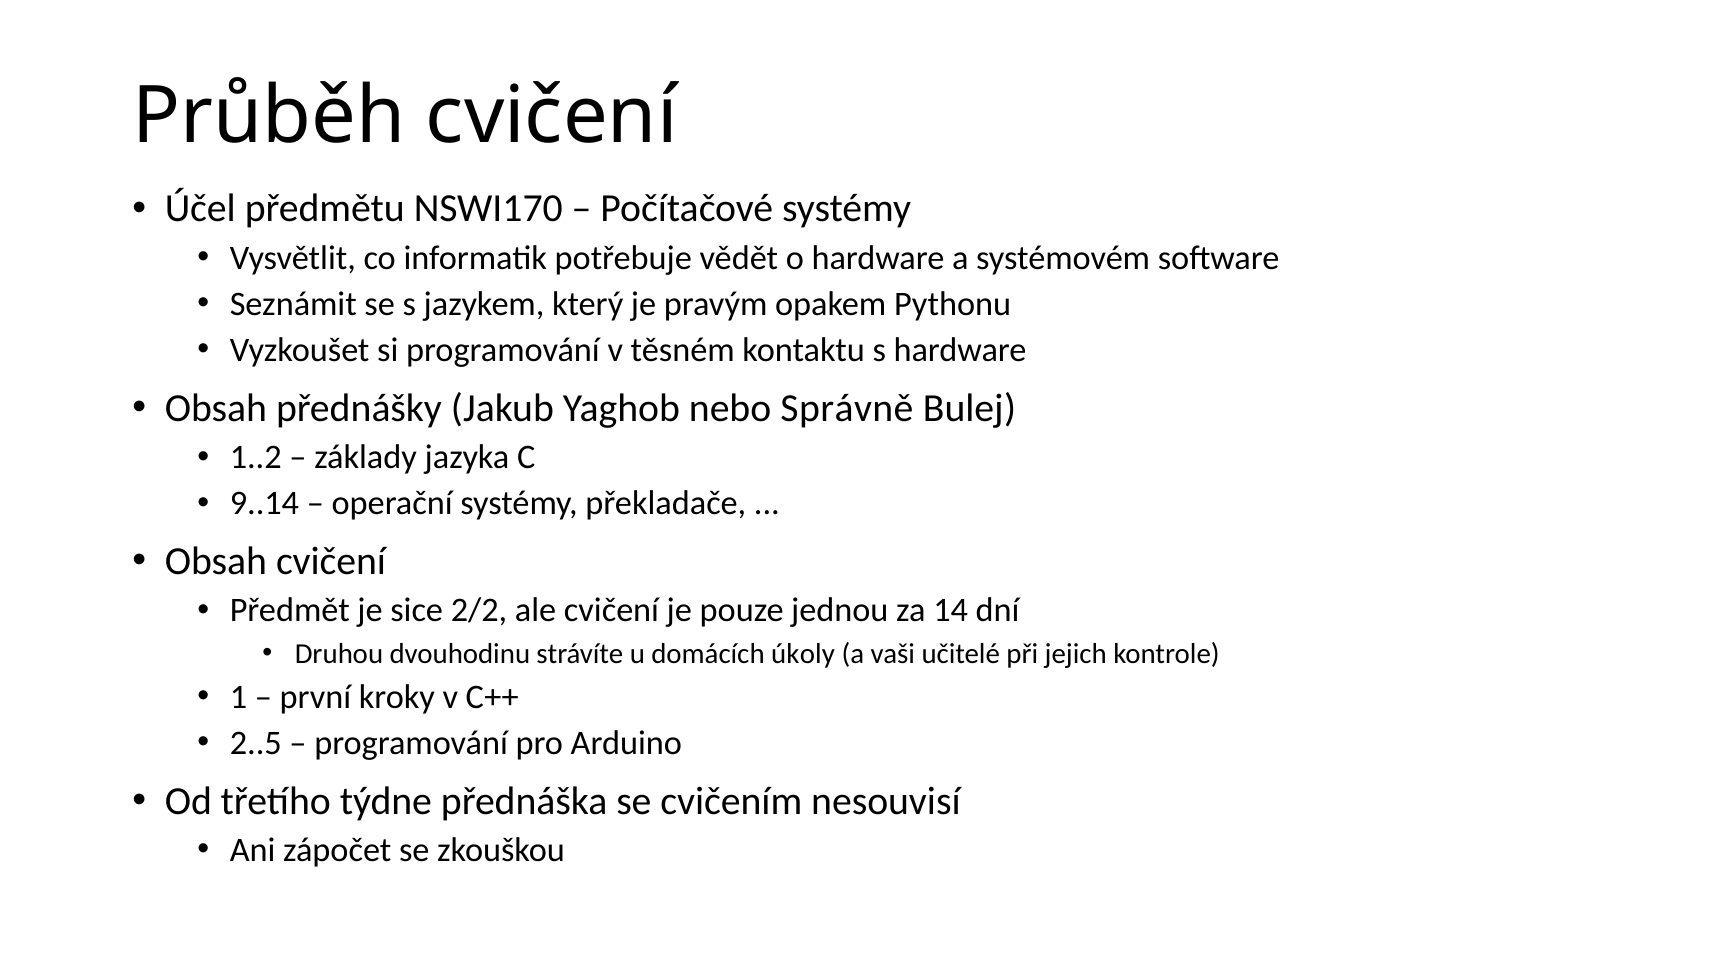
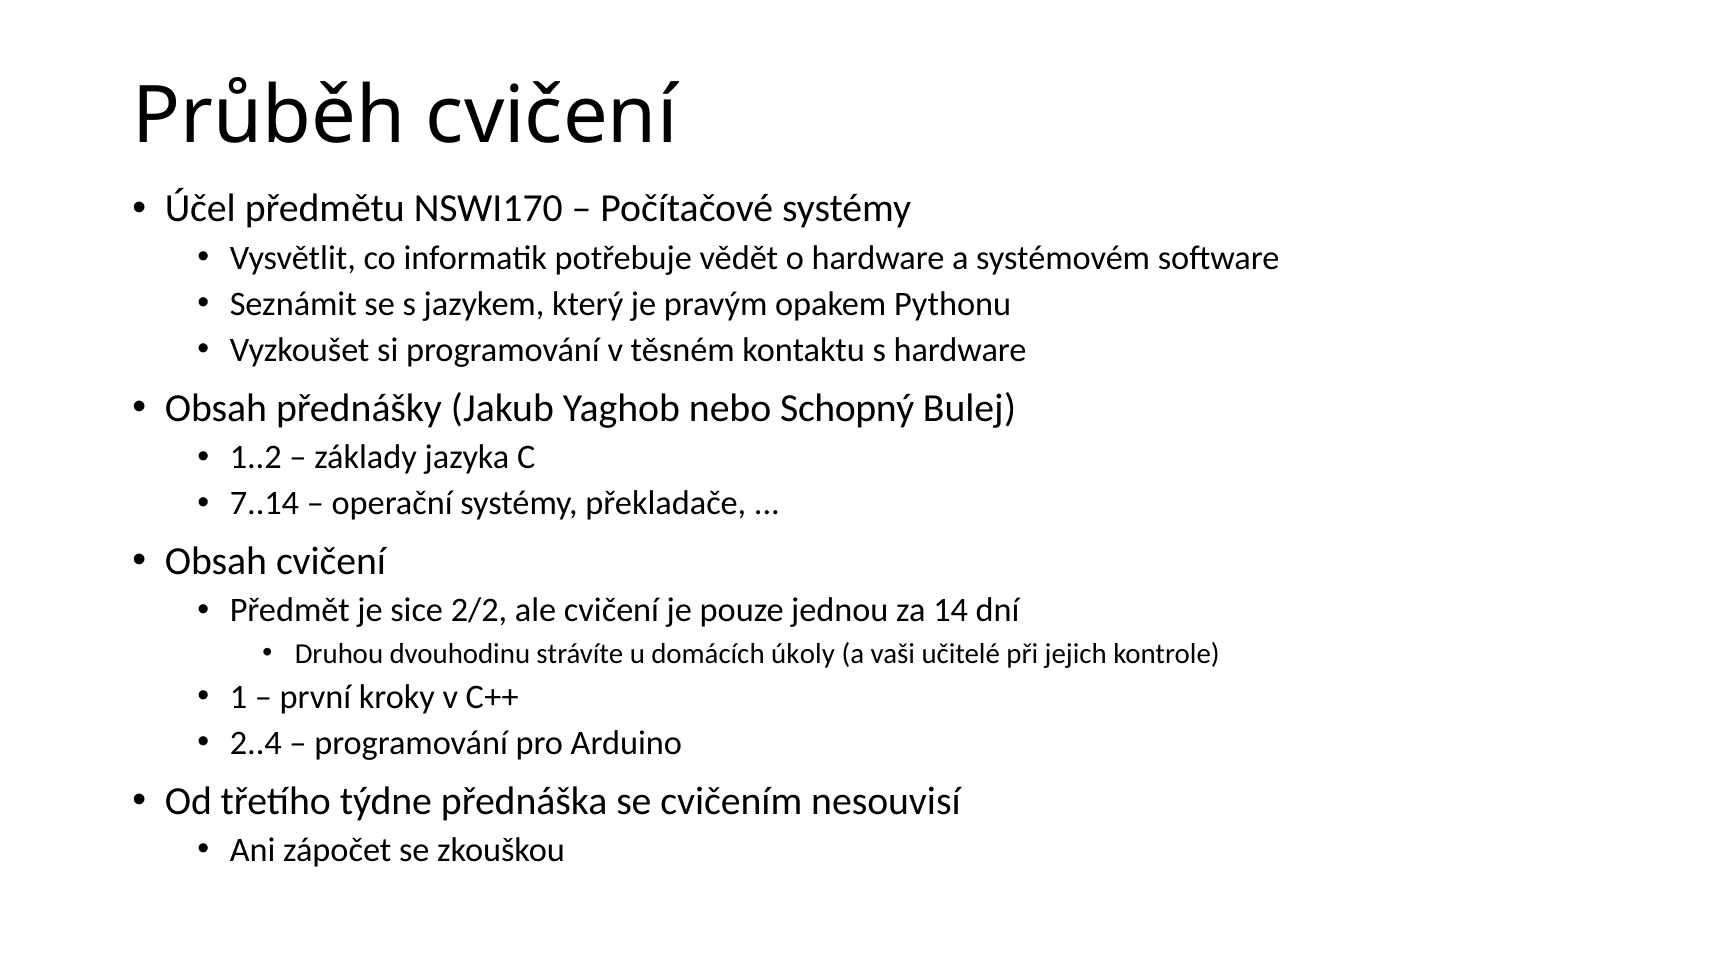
Správně: Správně -> Schopný (847, 408)
9..14: 9..14 -> 7..14 (264, 503)
2..5: 2..5 -> 2..4 (256, 743)
